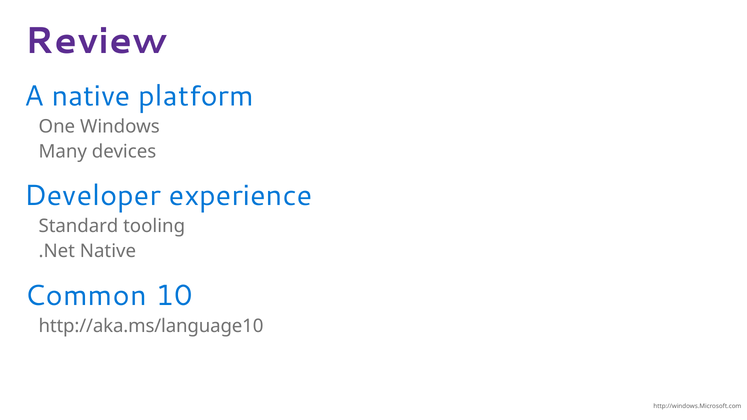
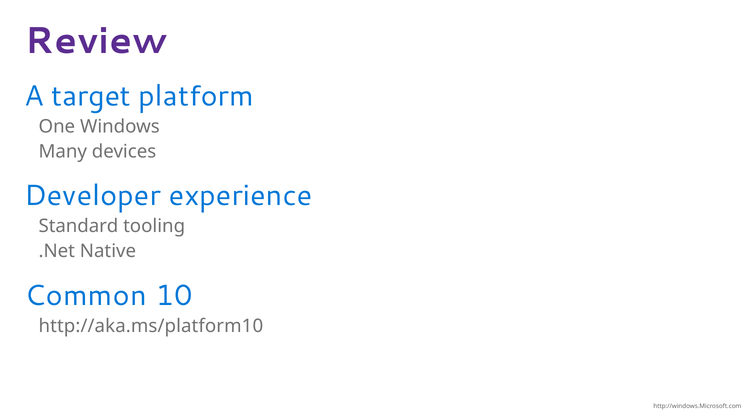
A native: native -> target (91, 96)
http://aka.ms/language10: http://aka.ms/language10 -> http://aka.ms/platform10 (151, 326)
